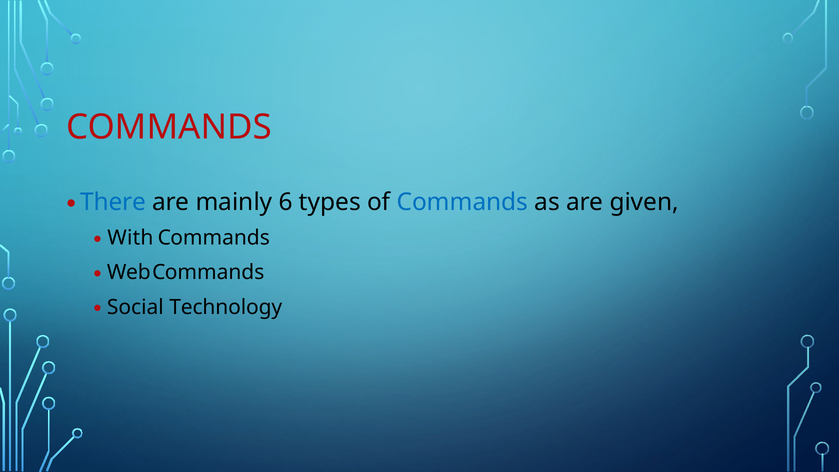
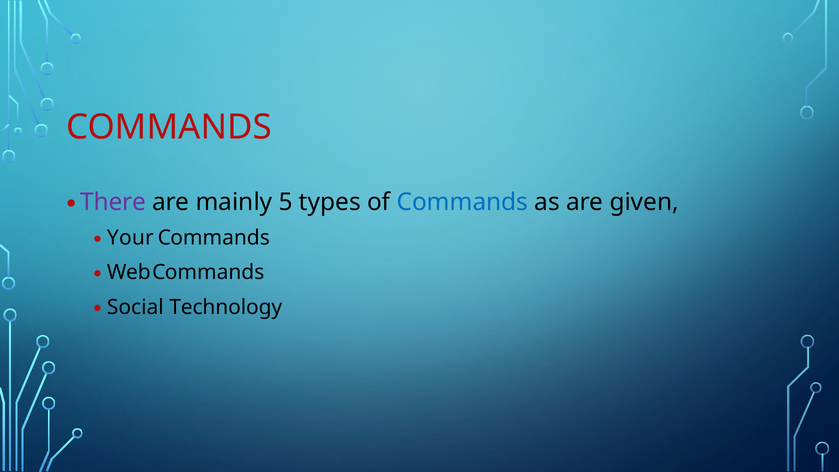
There colour: blue -> purple (113, 202)
6: 6 -> 5 (286, 202)
With: With -> Your (130, 238)
